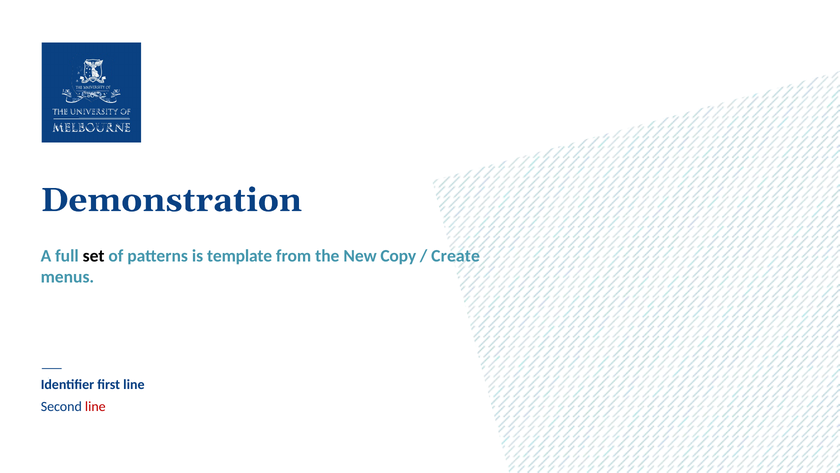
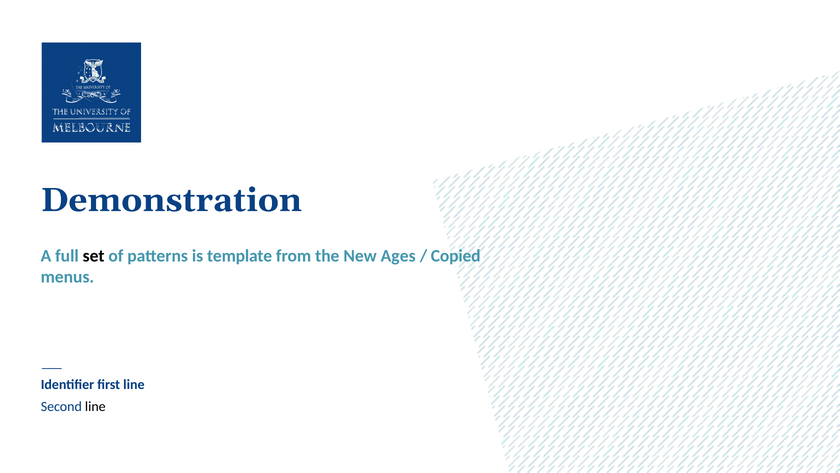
Copy: Copy -> Ages (398, 255)
Create: Create -> Copied (456, 255)
line colour: red -> black (95, 406)
